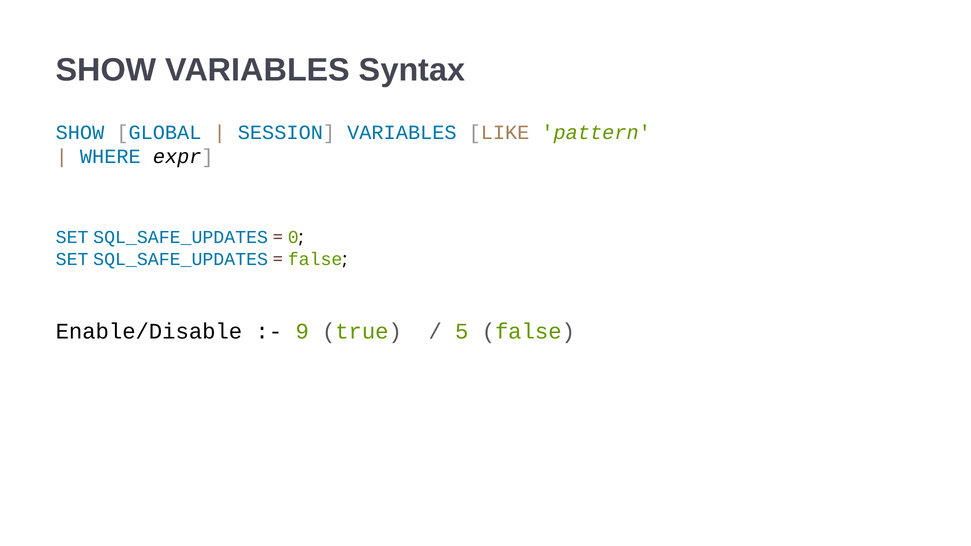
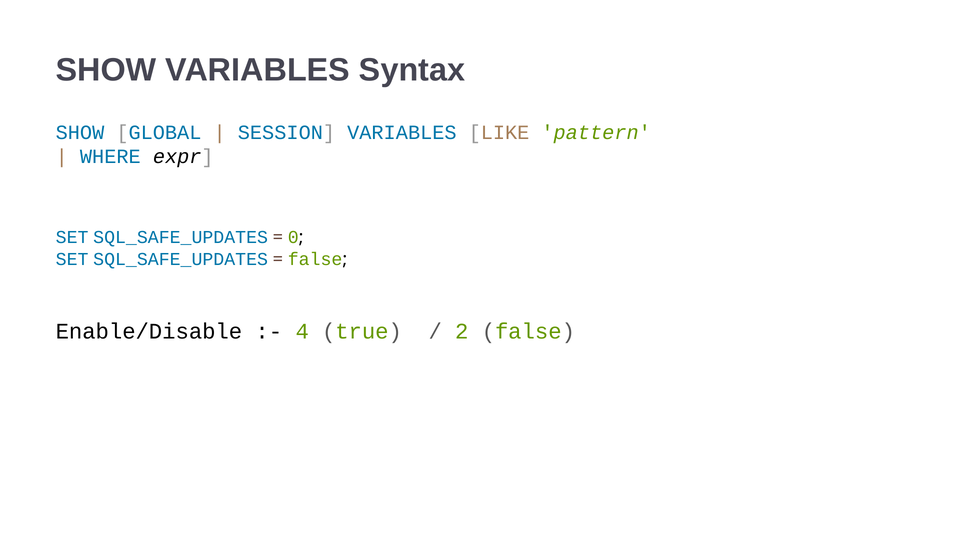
9: 9 -> 4 (302, 331)
5: 5 -> 2 (462, 331)
